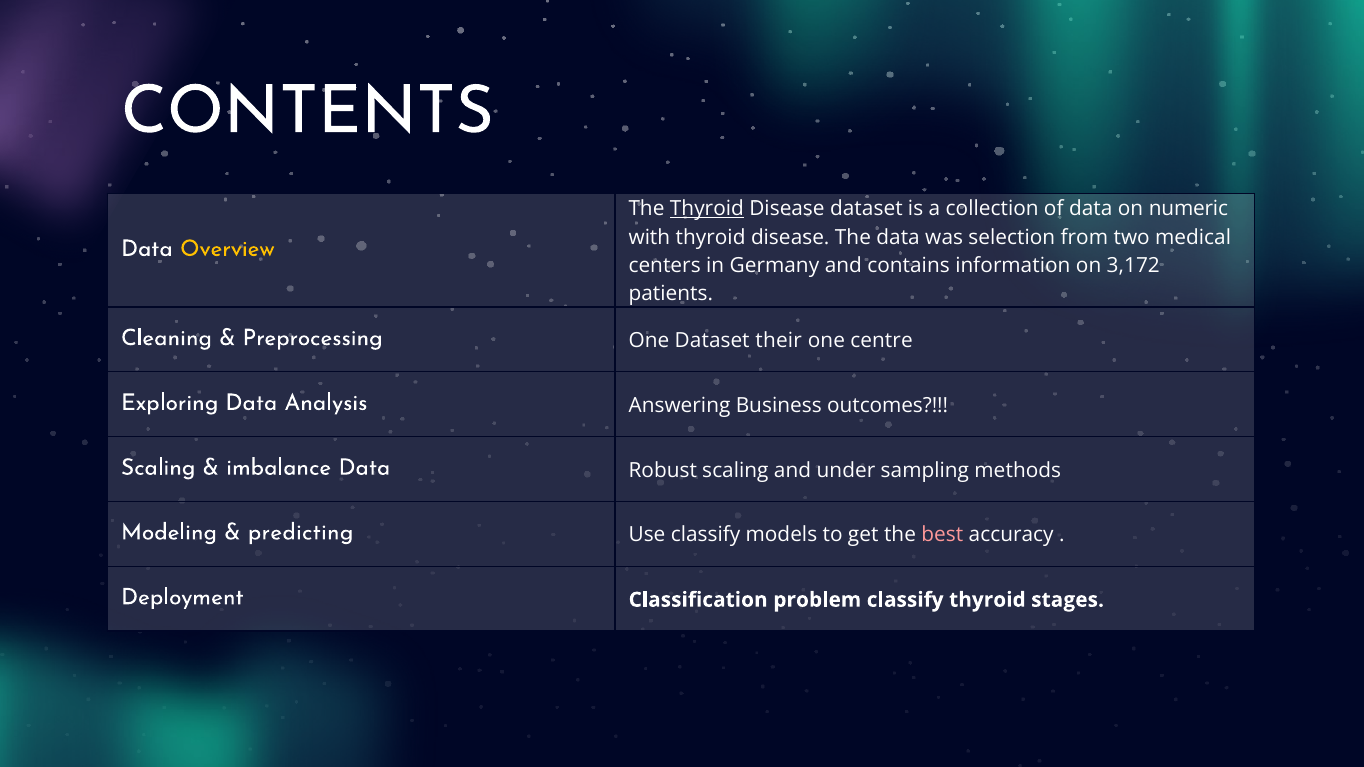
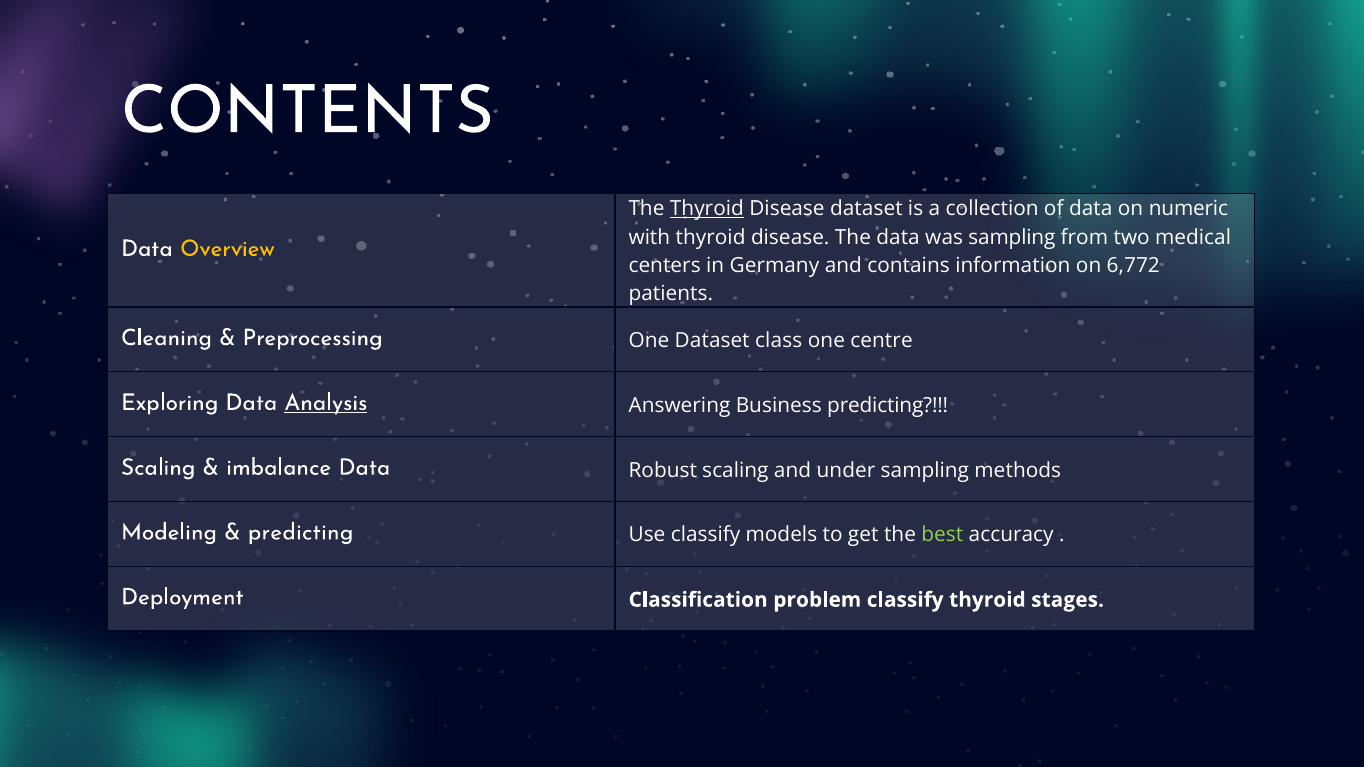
was selection: selection -> sampling (1012, 237)
3,172: 3,172 -> 6,772 (1133, 266)
their: their -> class (779, 341)
Analysis underline: none -> present (326, 403)
Business outcomes: outcomes -> predicting (888, 406)
best colour: pink -> light green (942, 535)
